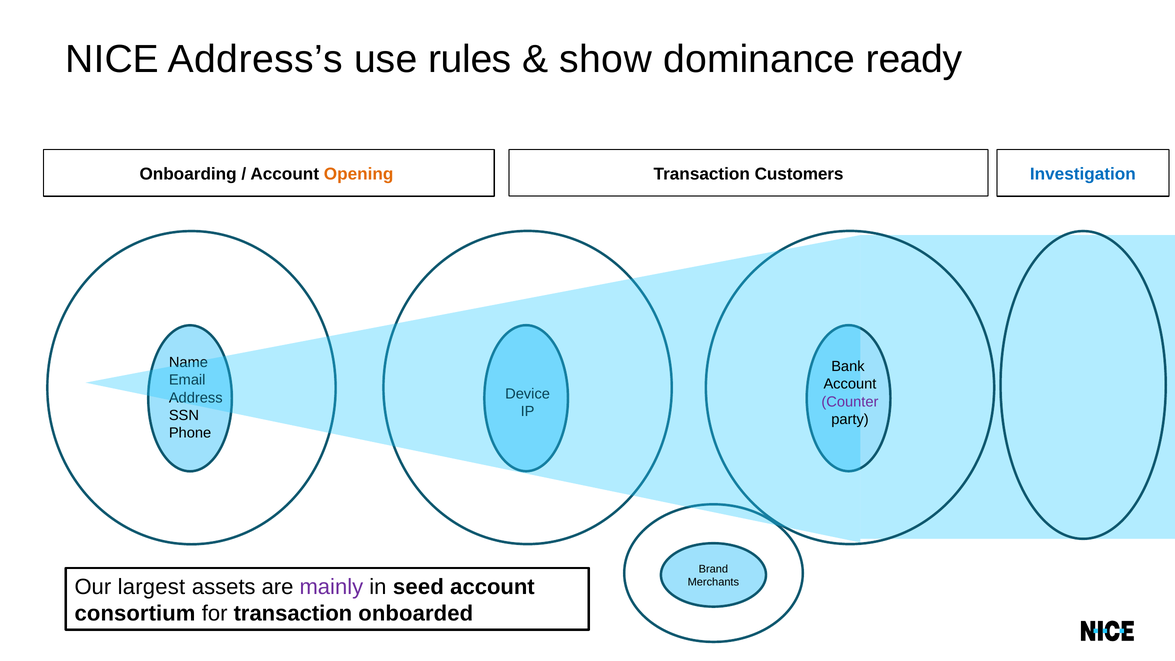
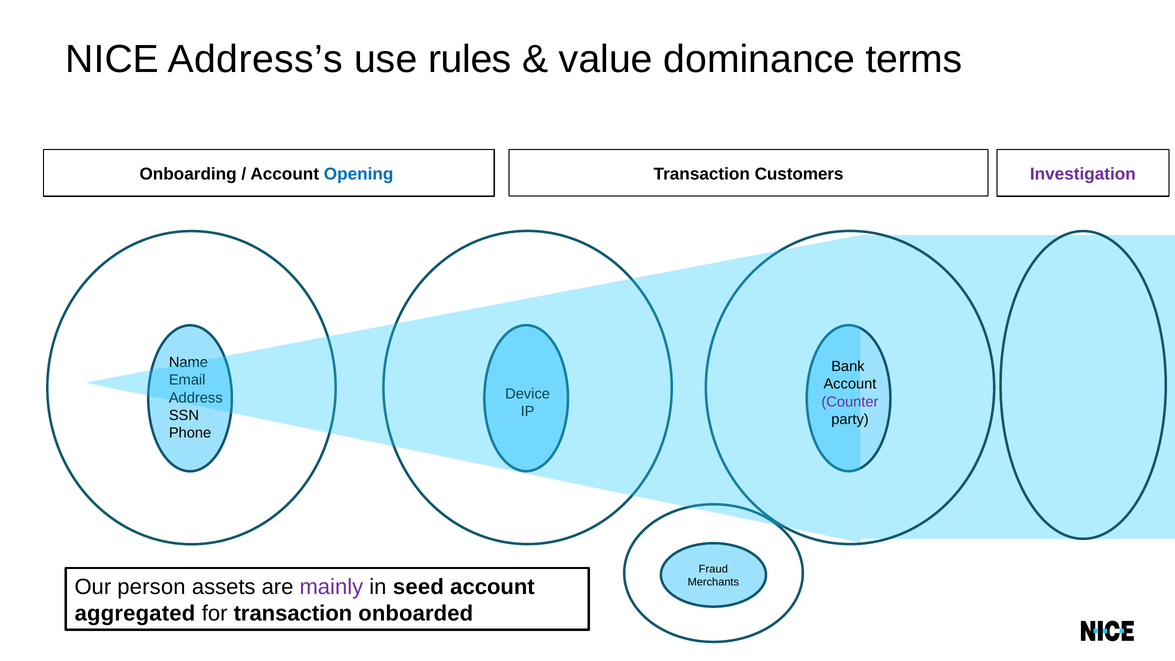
show: show -> value (606, 59)
ready: ready -> terms (914, 59)
Opening colour: orange -> blue (359, 174)
Investigation colour: blue -> purple (1083, 174)
Brand: Brand -> Fraud (713, 569)
largest: largest -> person (151, 587)
consortium: consortium -> aggregated (135, 613)
